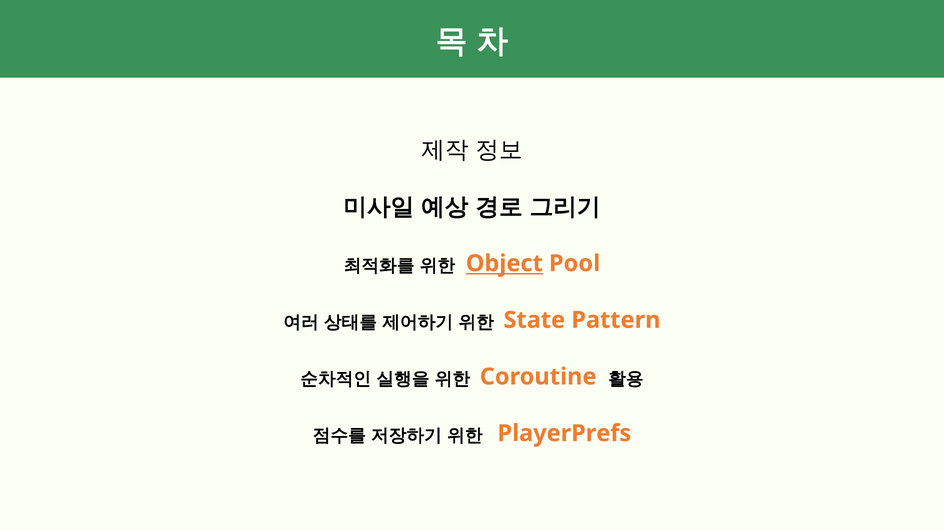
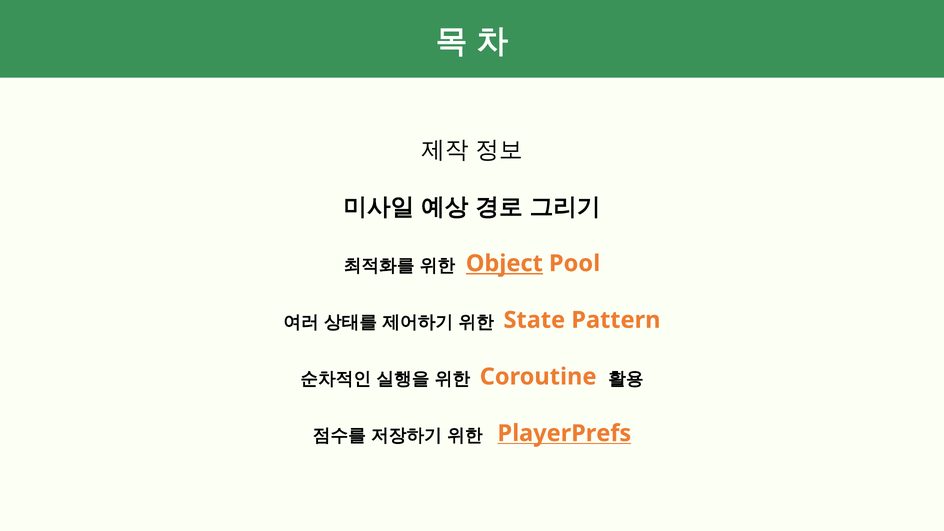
PlayerPrefs underline: none -> present (564, 433)
